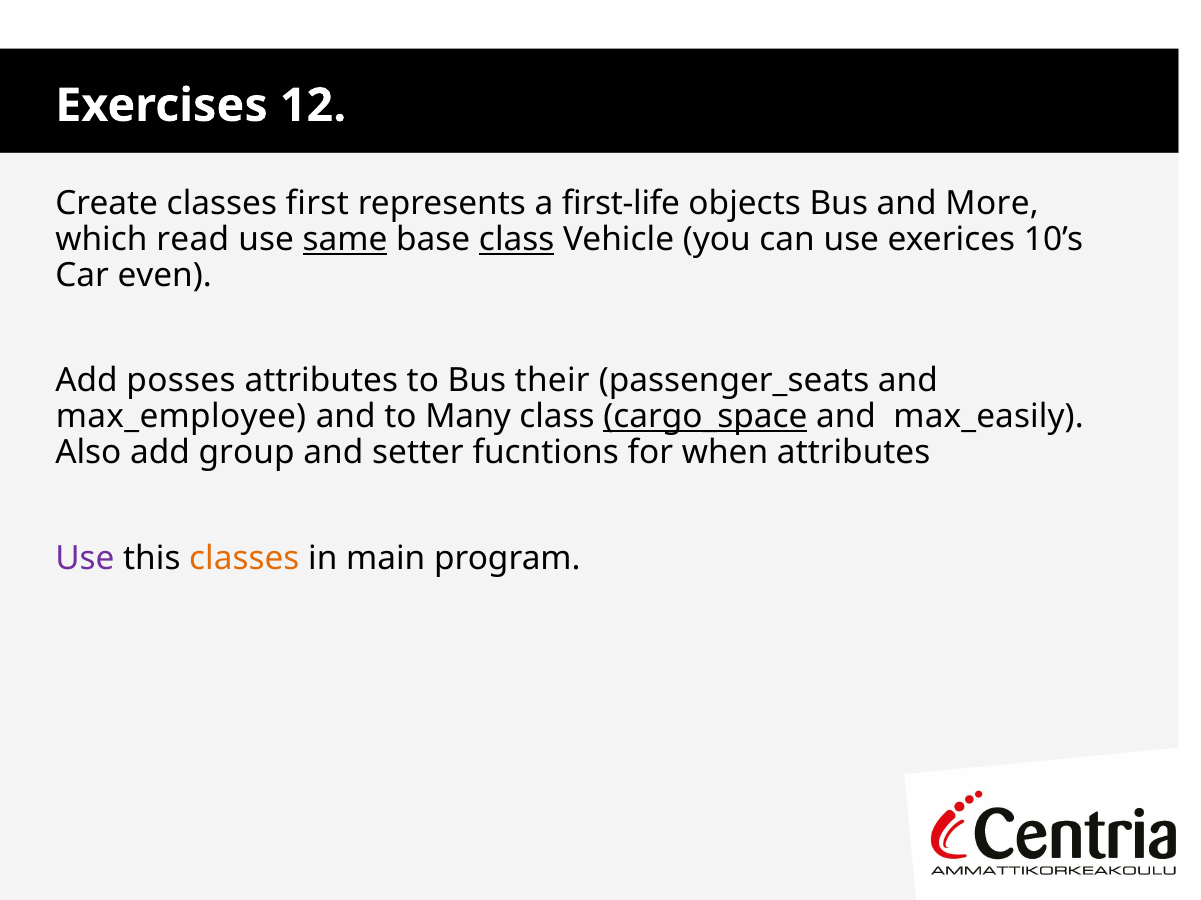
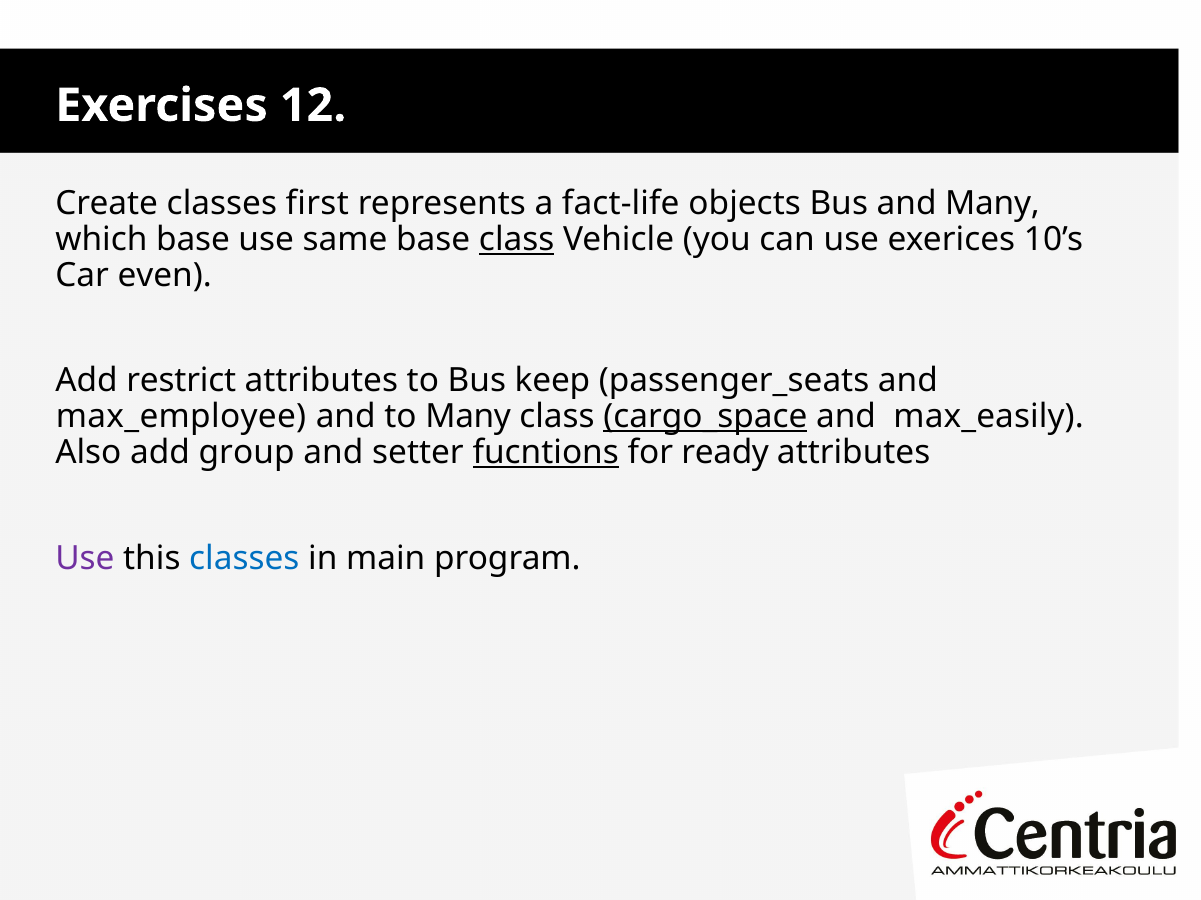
first-life: first-life -> fact-life (621, 203)
and More: More -> Many (992, 203)
which read: read -> base (193, 239)
same underline: present -> none (345, 239)
posses: posses -> restrict (181, 381)
their: their -> keep (552, 381)
fucntions underline: none -> present (546, 453)
when: when -> ready (725, 453)
classes colour: orange -> blue (244, 558)
